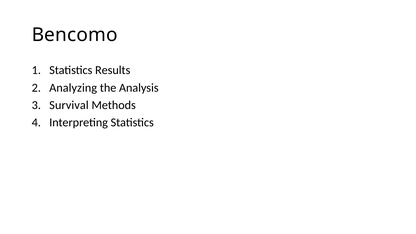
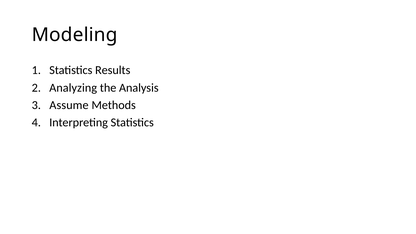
Bencomo: Bencomo -> Modeling (75, 35)
Survival: Survival -> Assume (69, 105)
